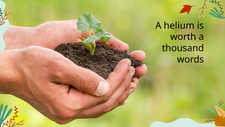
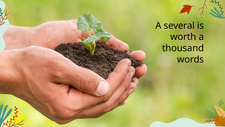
helium: helium -> several (179, 25)
